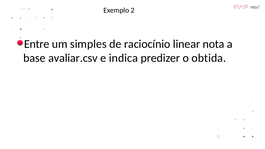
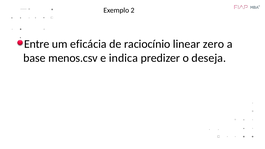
simples: simples -> eficácia (88, 44)
nota: nota -> zero (213, 44)
avaliar.csv: avaliar.csv -> menos.csv (73, 58)
obtida: obtida -> deseja (209, 58)
